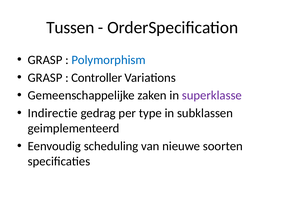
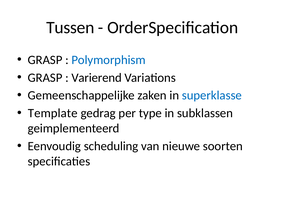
Controller: Controller -> Varierend (97, 78)
superklasse colour: purple -> blue (212, 95)
Indirectie: Indirectie -> Template (53, 113)
